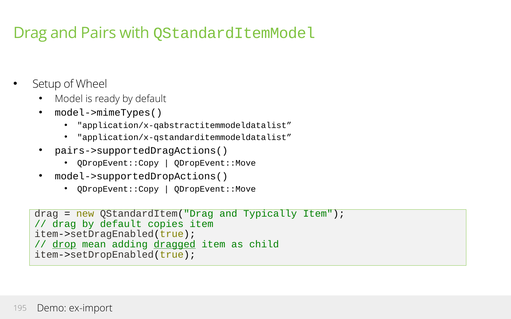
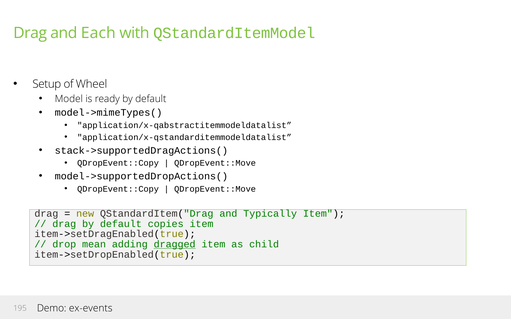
Pairs: Pairs -> Each (98, 33)
pairs->supportedDragActions(: pairs->supportedDragActions( -> stack->supportedDragActions( (141, 151)
drop underline: present -> none (64, 245)
ex-import: ex-import -> ex-events (91, 309)
